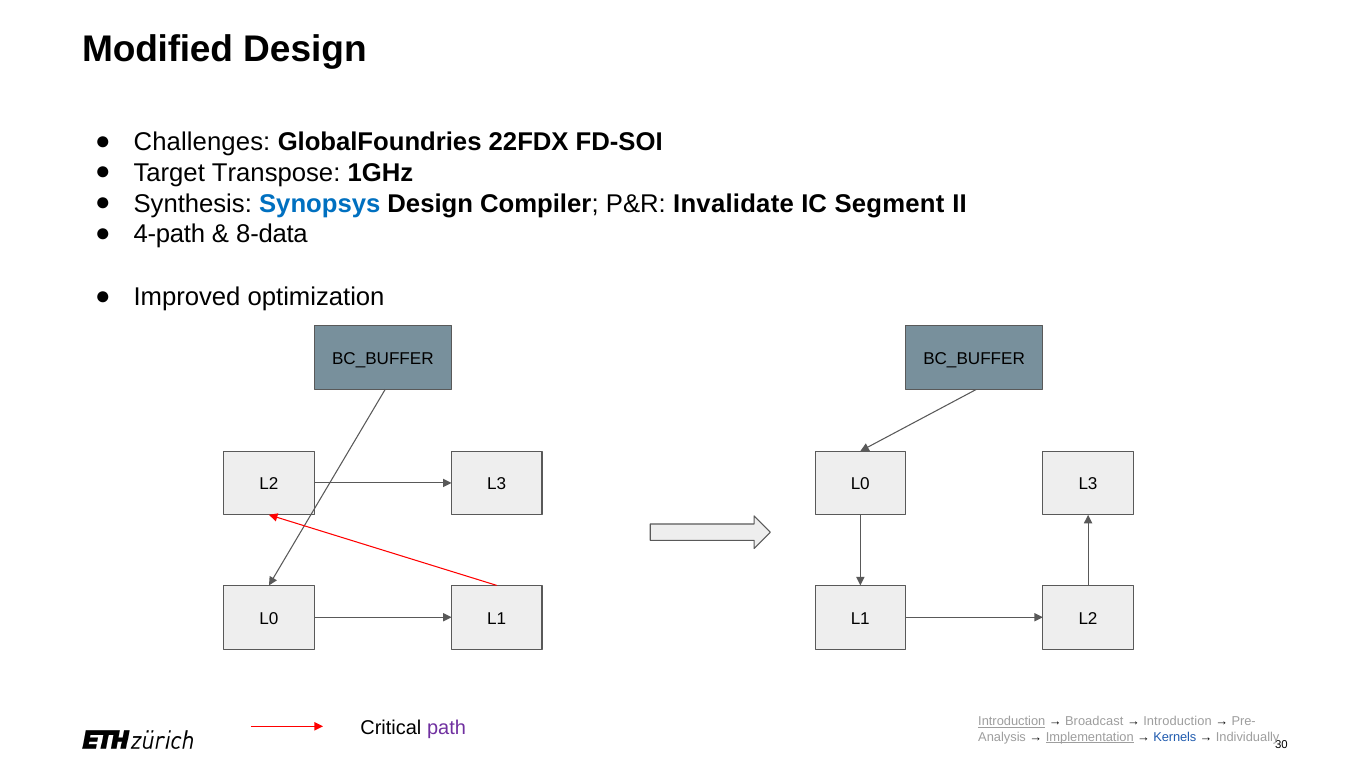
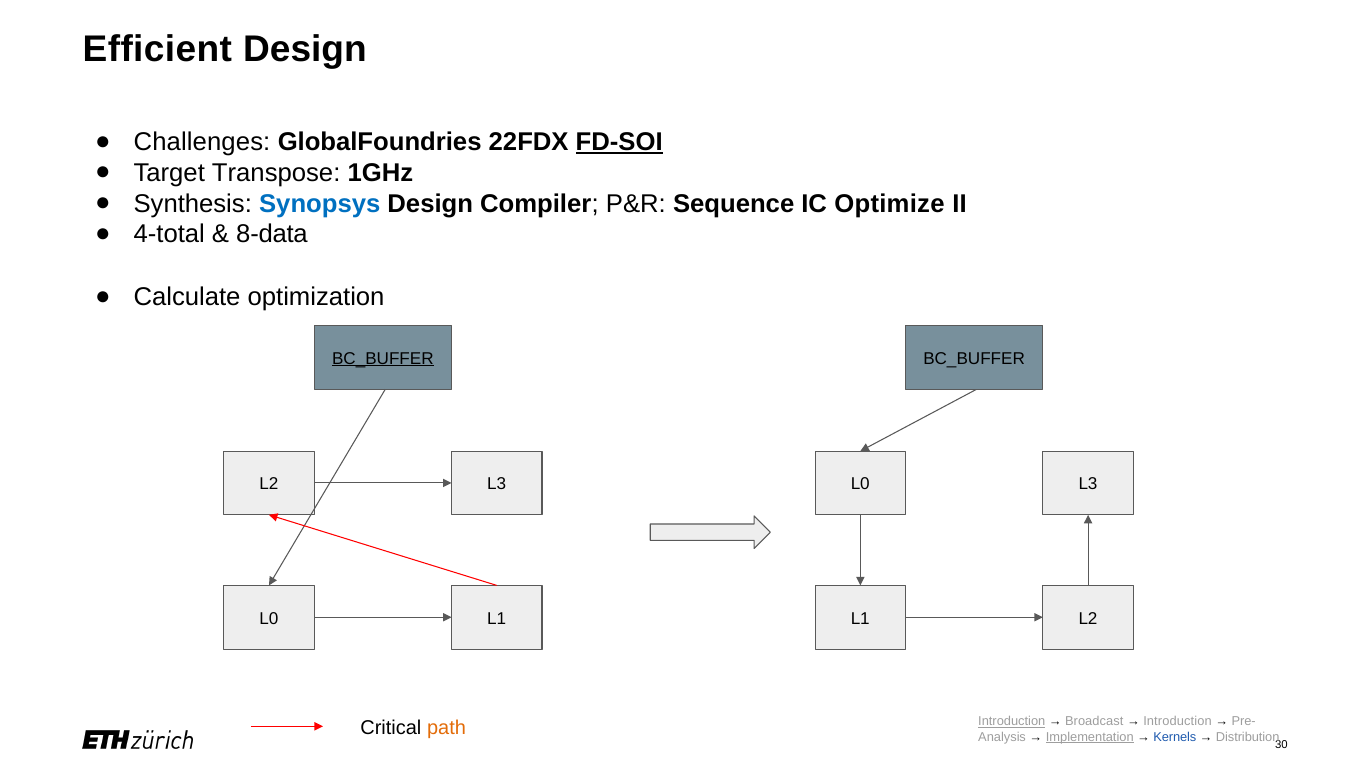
Modified: Modified -> Efficient (157, 49)
FD-SOI underline: none -> present (619, 142)
Invalidate: Invalidate -> Sequence (734, 204)
Segment: Segment -> Optimize (890, 204)
4-path: 4-path -> 4-total (169, 235)
Improved: Improved -> Calculate (187, 298)
BC_BUFFER underline: none -> present (383, 359)
path colour: purple -> orange (446, 728)
Individually: Individually -> Distribution (1248, 737)
